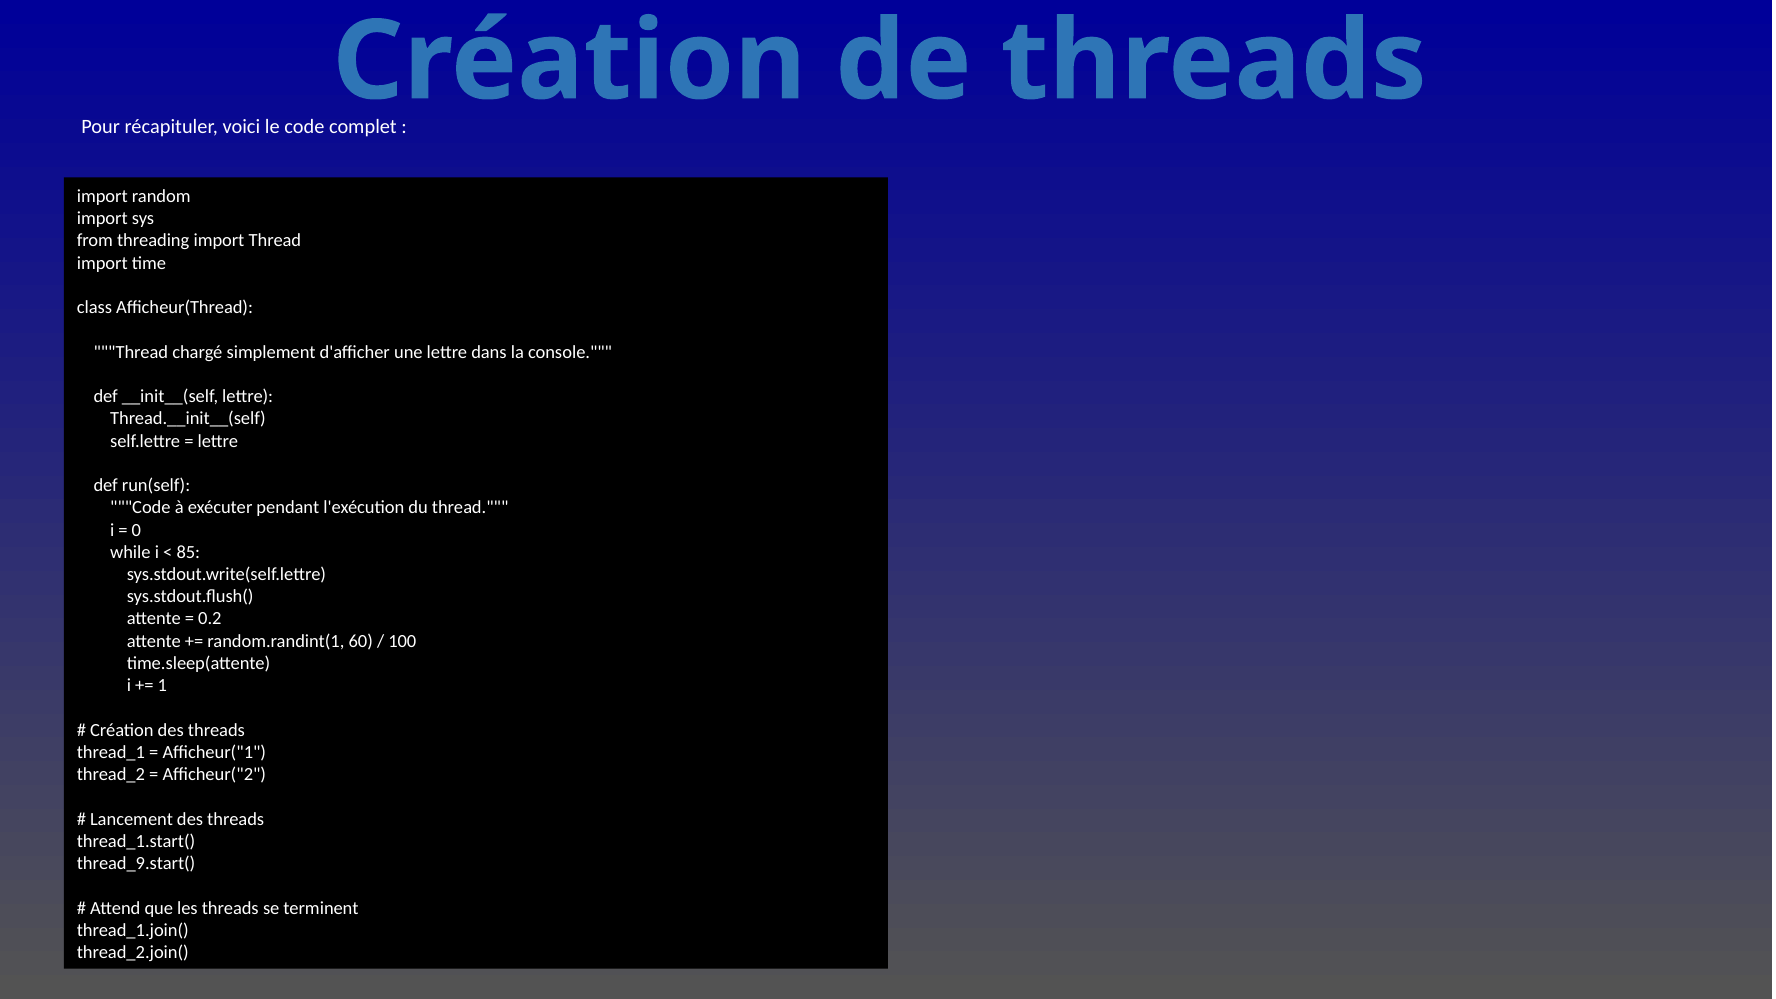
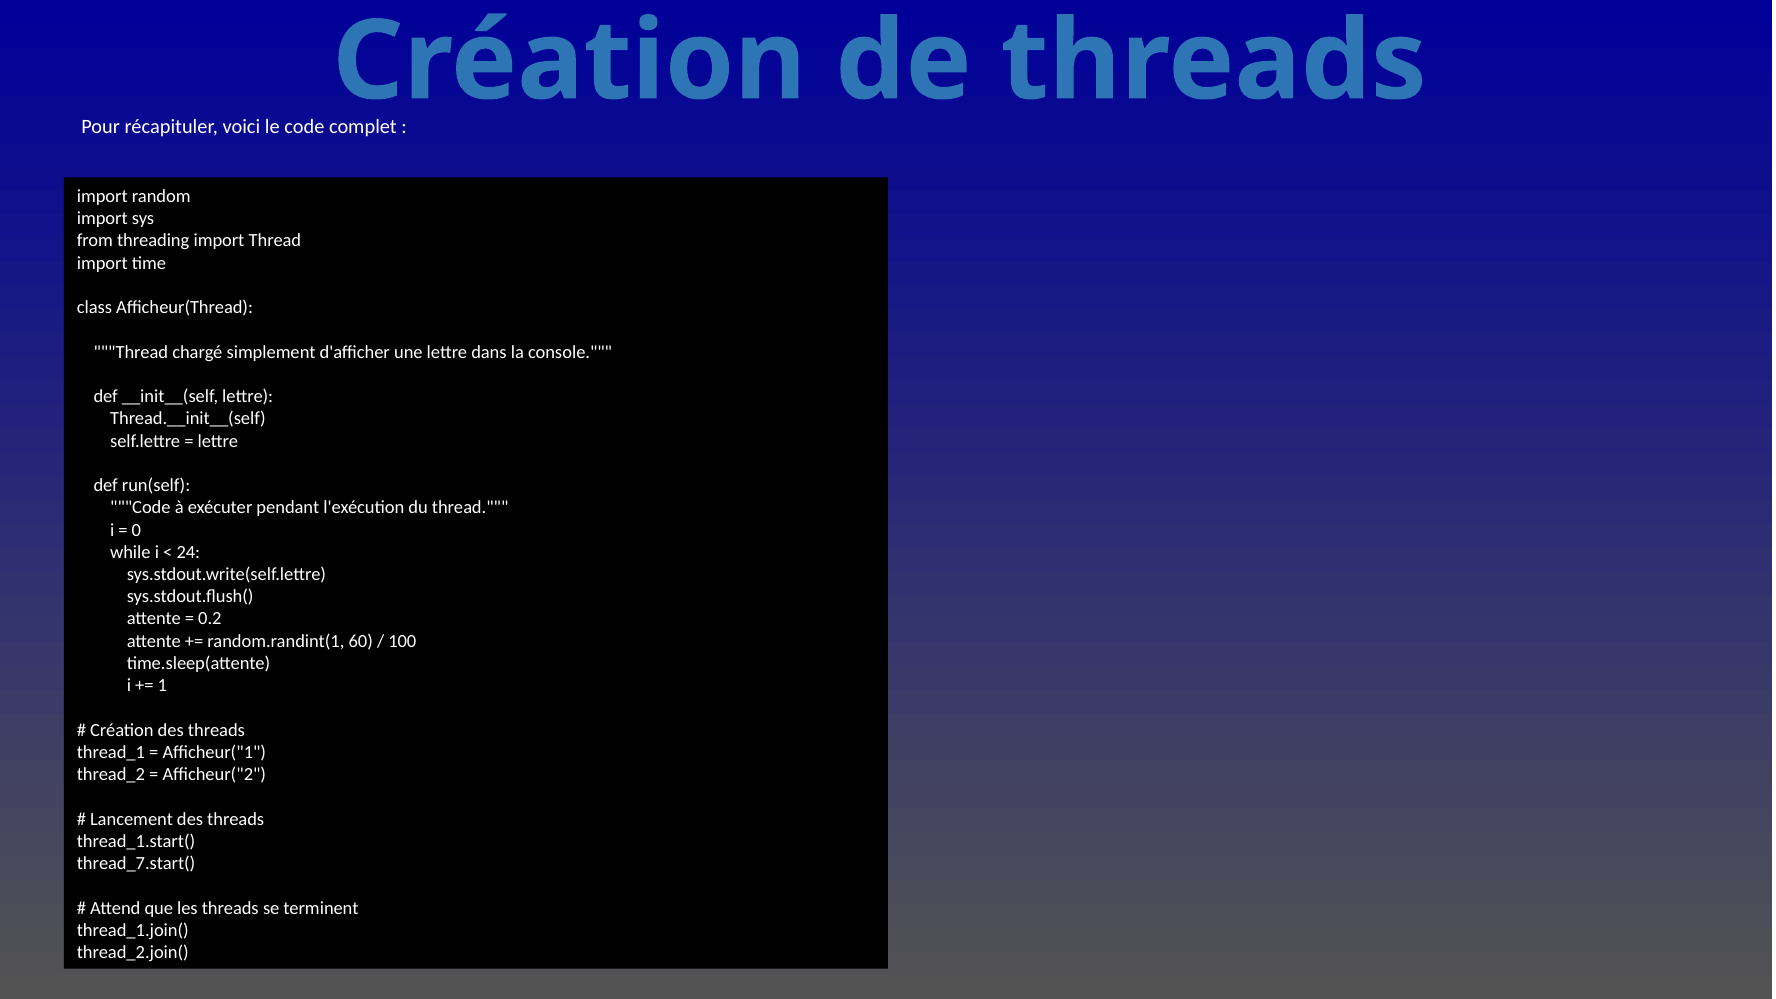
85: 85 -> 24 (188, 552)
thread_9.start(: thread_9.start( -> thread_7.start( (136, 863)
